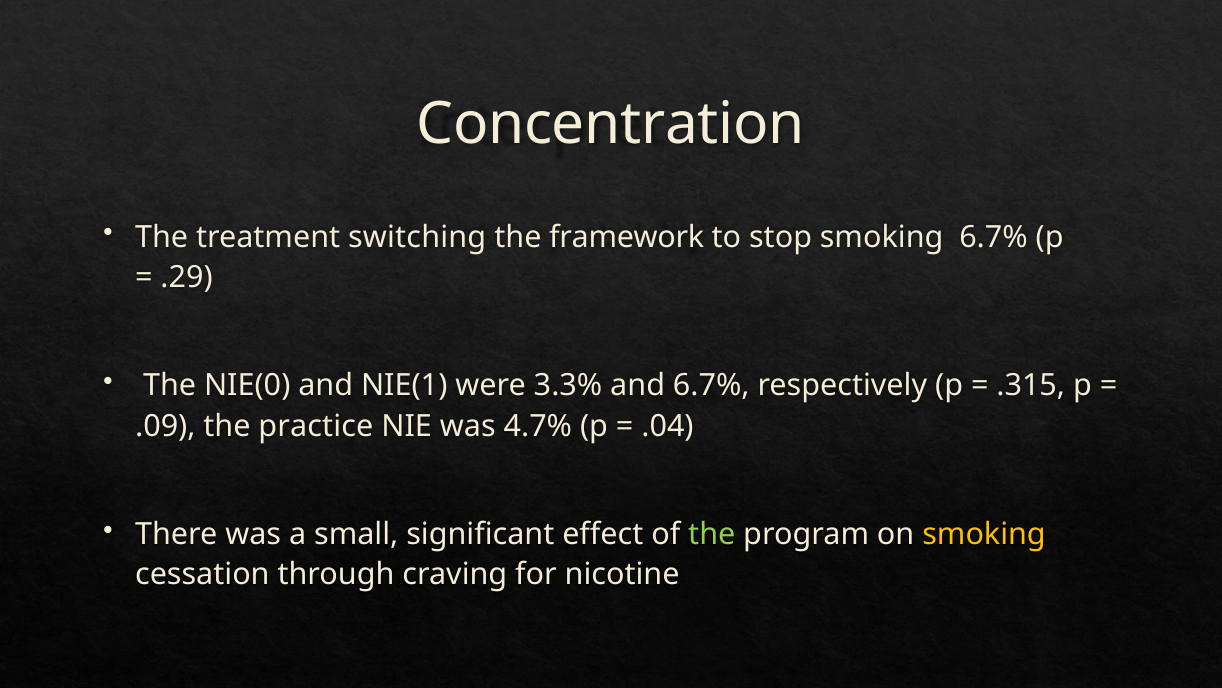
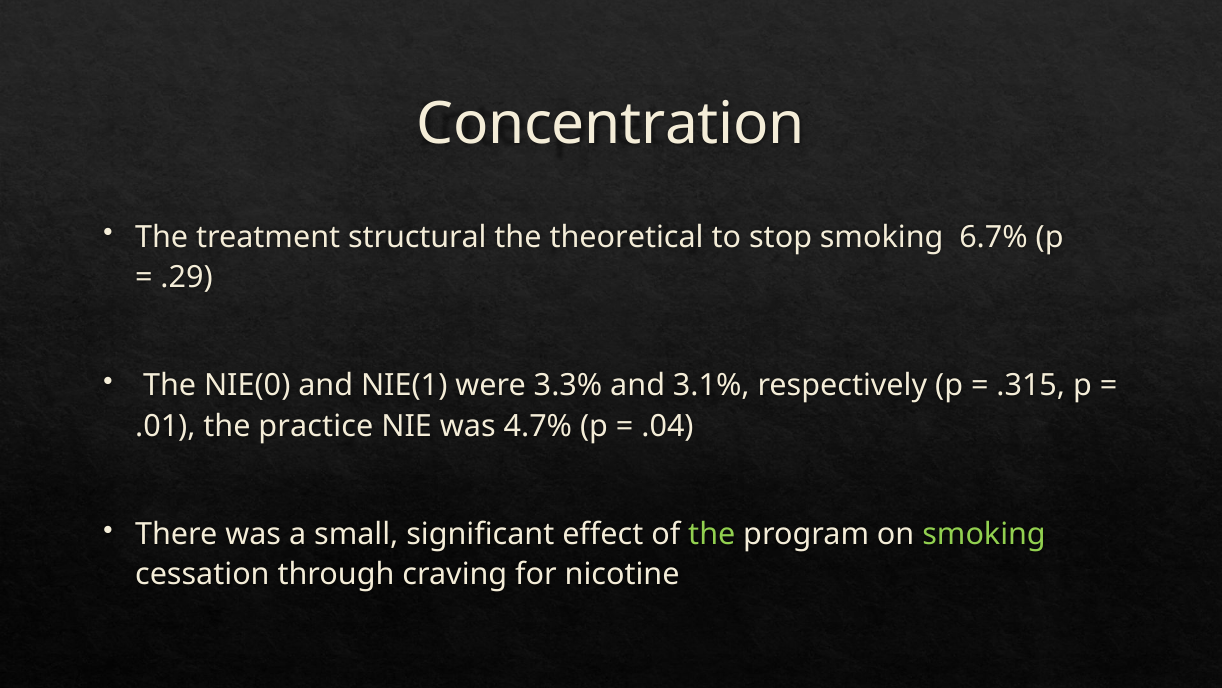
switching: switching -> structural (417, 237)
framework: framework -> theoretical (627, 237)
and 6.7%: 6.7% -> 3.1% (711, 385)
.09: .09 -> .01 (165, 426)
smoking colour: yellow -> light green (984, 534)
